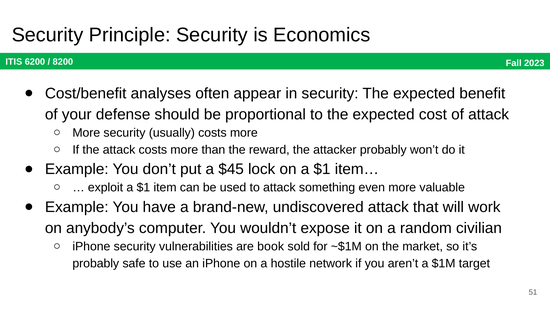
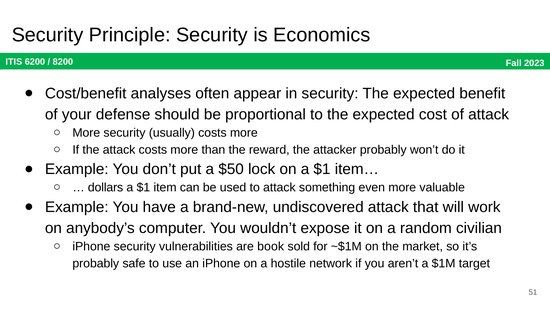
$45: $45 -> $50 (231, 169)
exploit: exploit -> dollars (106, 188)
